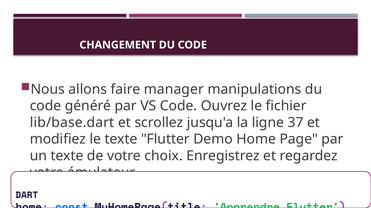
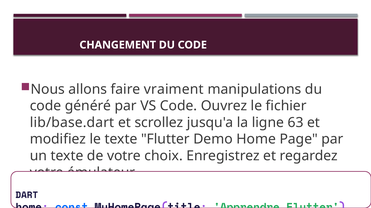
manager: manager -> vraiment (174, 90)
37: 37 -> 63 (296, 123)
